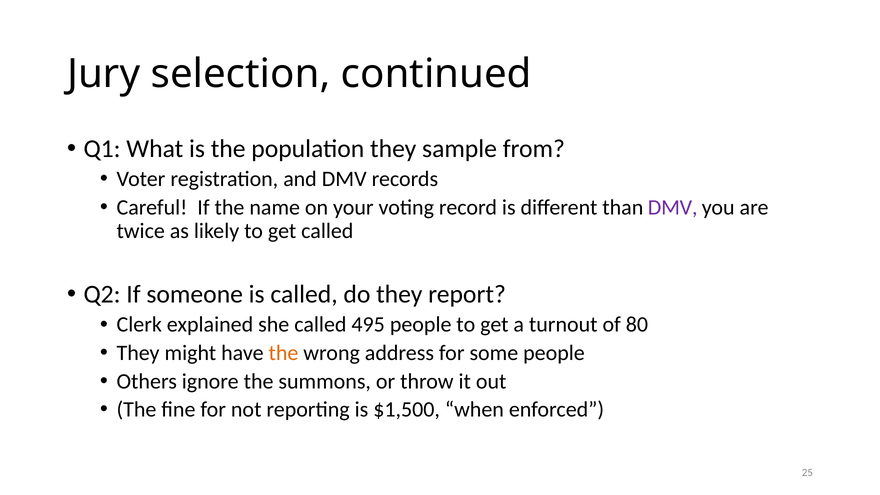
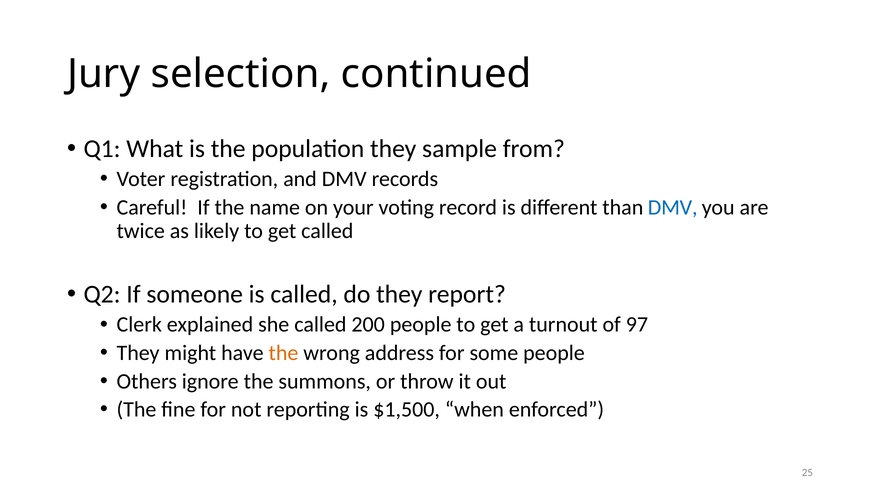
DMV colour: purple -> blue (673, 207)
495: 495 -> 200 (368, 325)
80: 80 -> 97 (637, 325)
